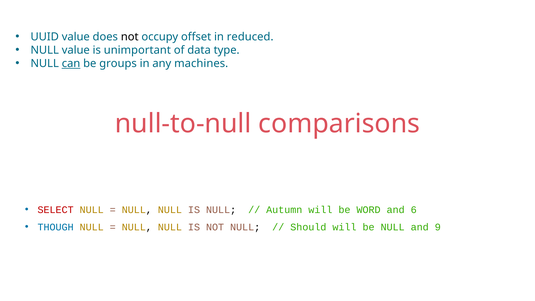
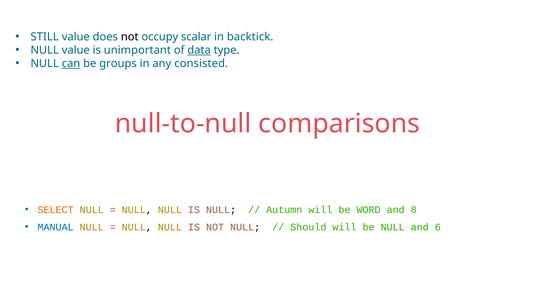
UUID: UUID -> STILL (45, 37)
offset: offset -> scalar (196, 37)
reduced: reduced -> backtick (250, 37)
data underline: none -> present (199, 50)
machines: machines -> consisted (201, 63)
SELECT colour: red -> orange (56, 210)
6: 6 -> 8 (414, 210)
THOUGH: THOUGH -> MANUAL (56, 227)
9: 9 -> 6 (438, 227)
